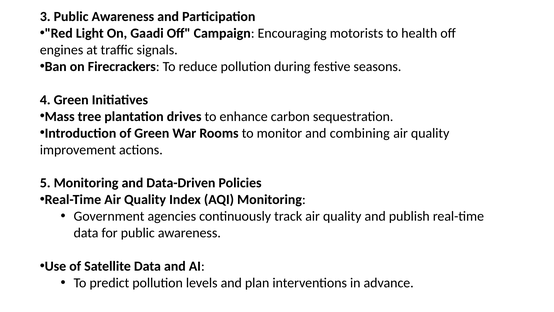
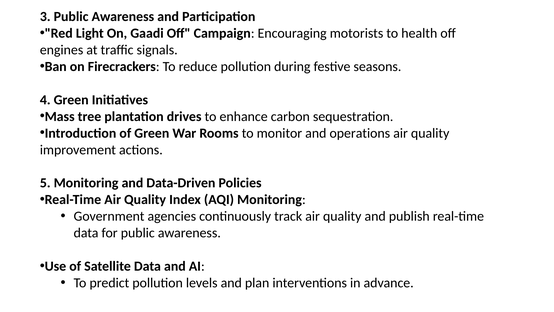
combining: combining -> operations (360, 133)
